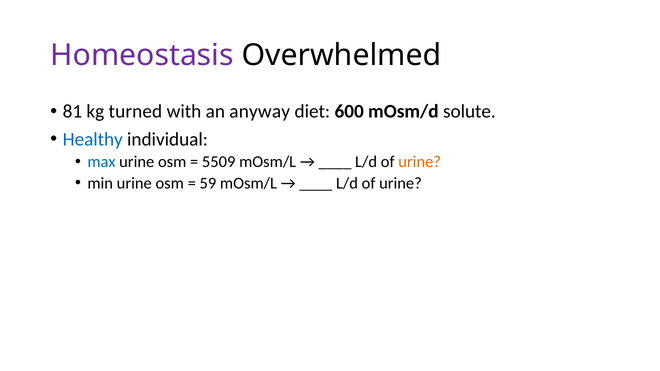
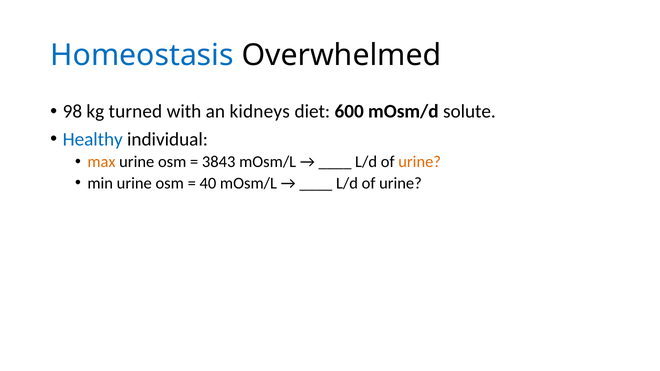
Homeostasis colour: purple -> blue (142, 55)
81: 81 -> 98 (72, 112)
anyway: anyway -> kidneys (260, 112)
max colour: blue -> orange (101, 162)
5509: 5509 -> 3843 (219, 162)
59: 59 -> 40 (208, 183)
